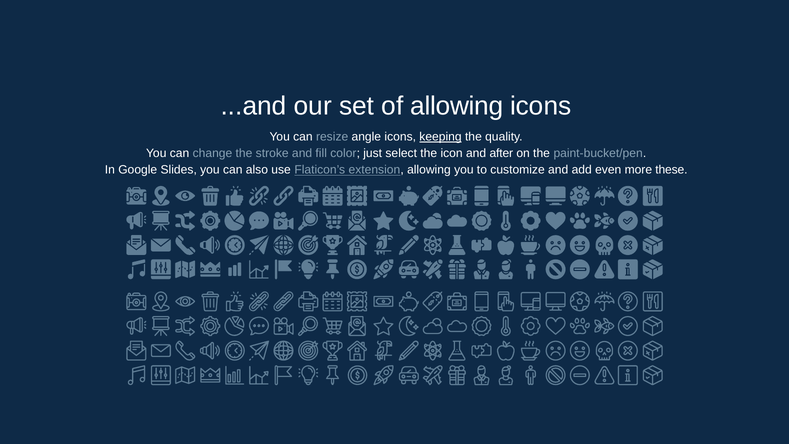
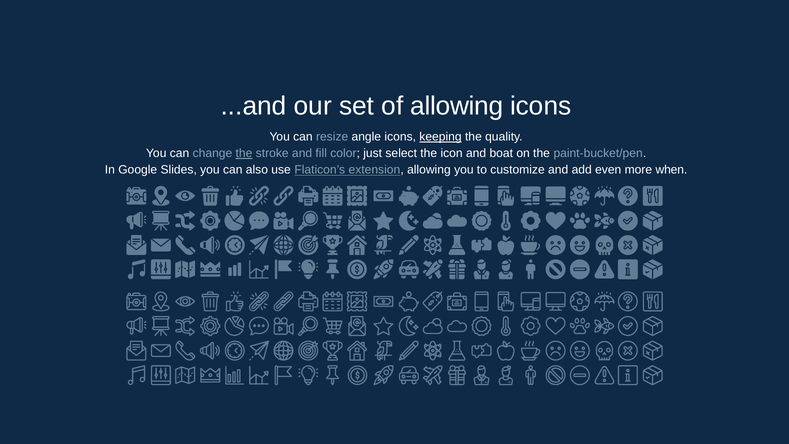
the underline: none -> present (244, 153)
after: after -> boat (501, 153)
these: these -> when (671, 170)
